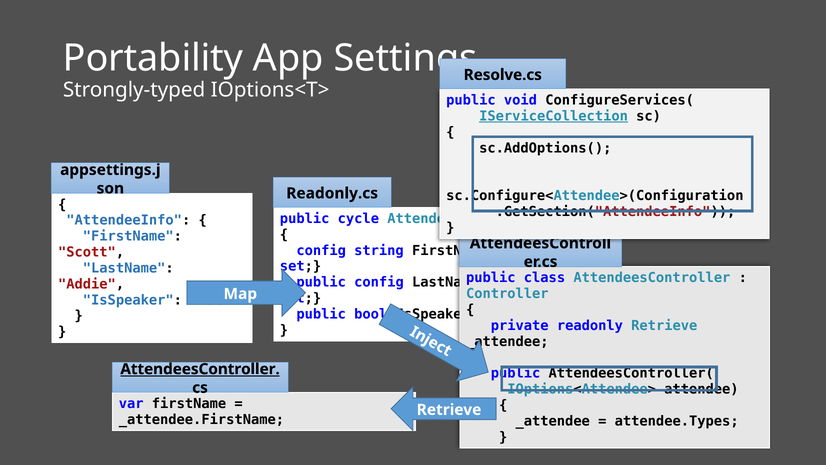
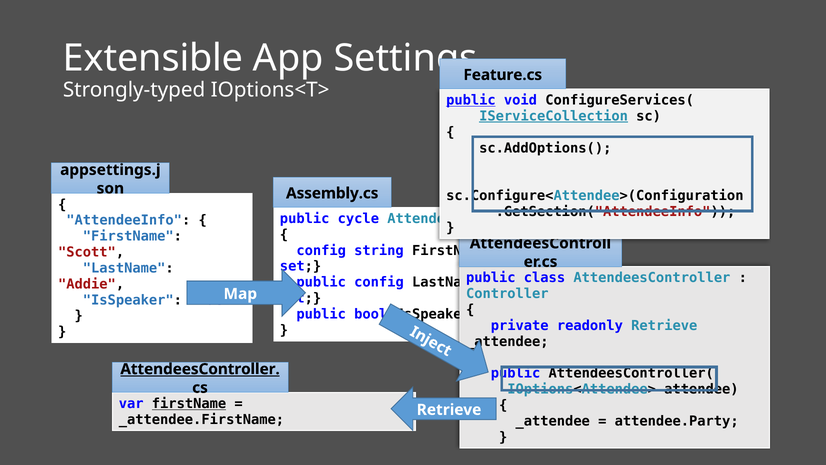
Portability: Portability -> Extensible (153, 58)
Resolve.cs: Resolve.cs -> Feature.cs (503, 75)
public underline: none -> present (471, 100)
Readonly.cs: Readonly.cs -> Assembly.cs (332, 193)
firstName underline: none -> present (189, 403)
attendee.Types: attendee.Types -> attendee.Party (677, 421)
